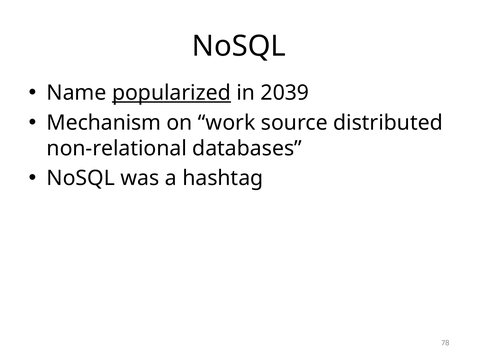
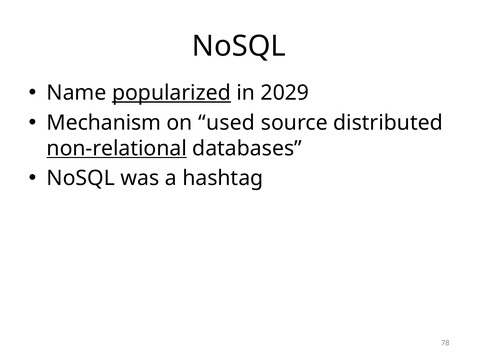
2039: 2039 -> 2029 (285, 93)
work: work -> used (227, 123)
non-relational underline: none -> present (117, 148)
